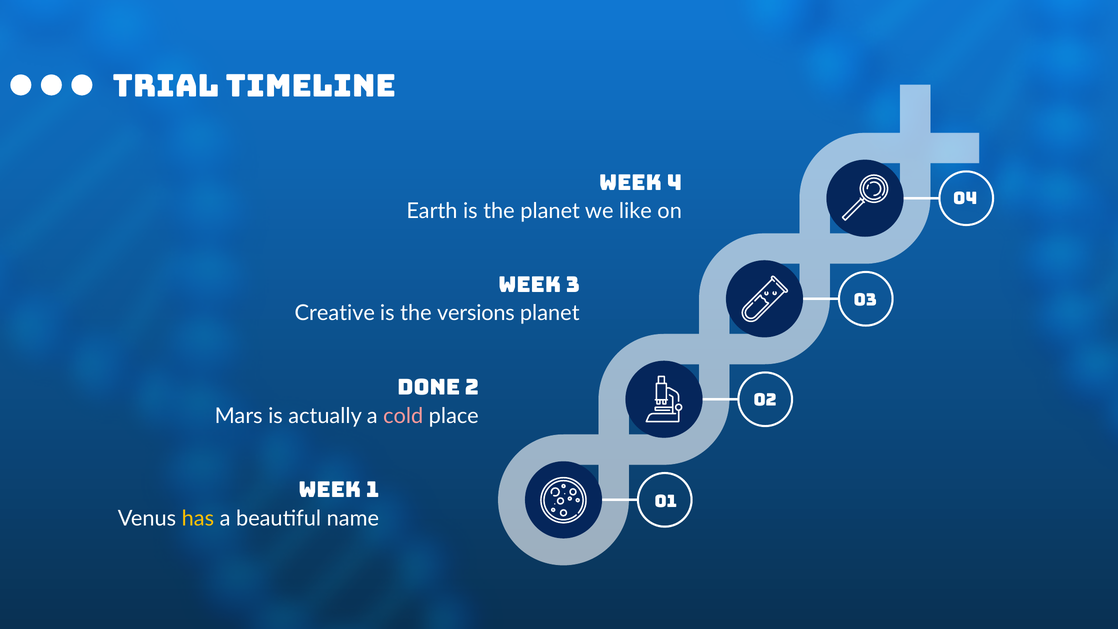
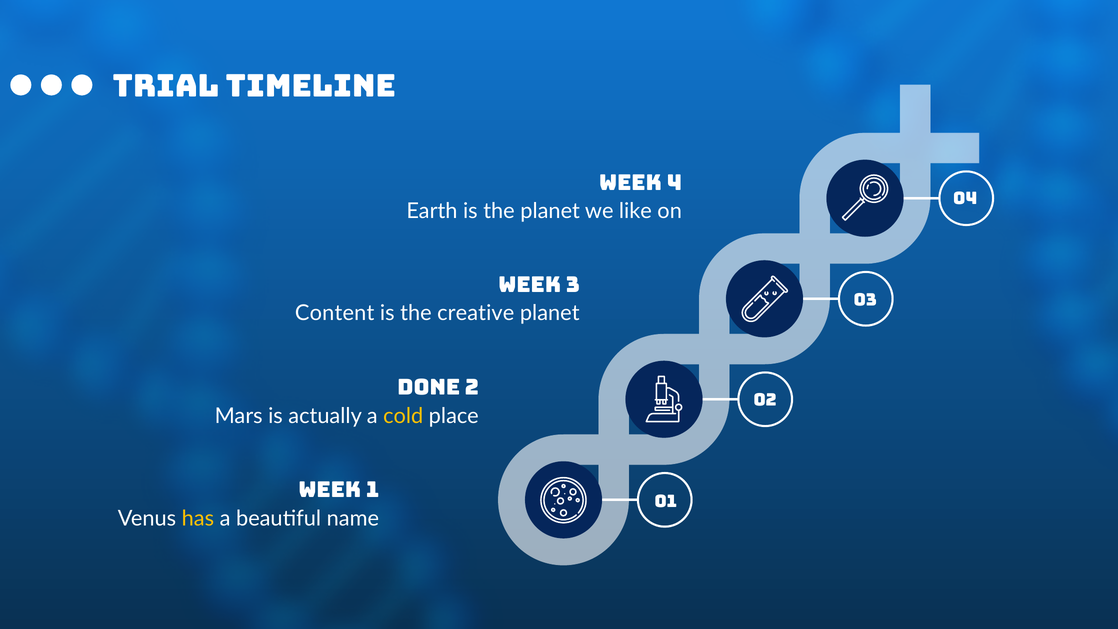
Creative: Creative -> Content (335, 313)
versions: versions -> creative (476, 313)
cold colour: pink -> yellow (403, 416)
